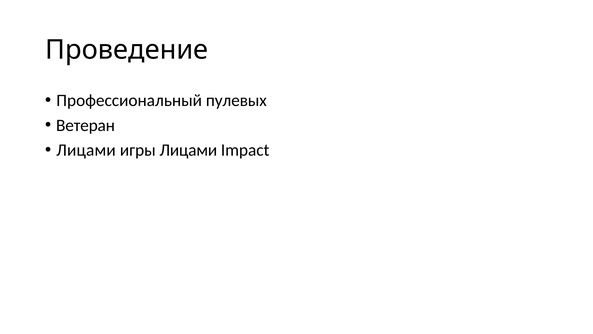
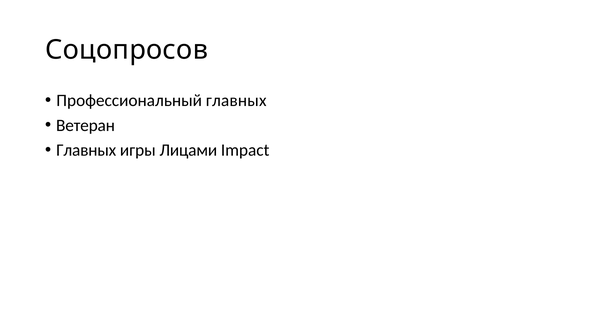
Проведение: Проведение -> Соцопросов (127, 50)
Профессиональный пулевых: пулевых -> главных (236, 100)
Лицами: Лицами -> Главных (86, 150)
